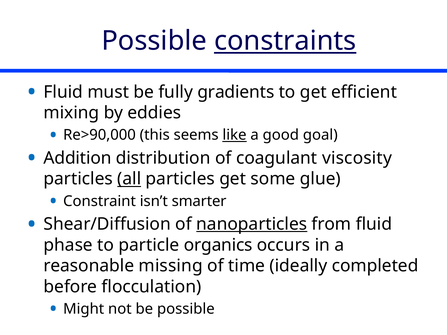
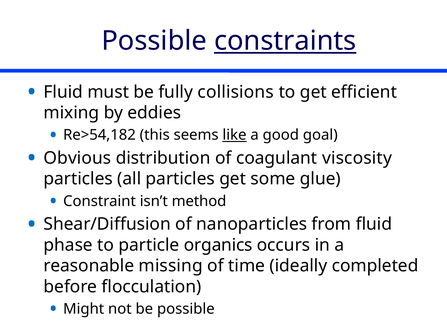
gradients: gradients -> collisions (236, 92)
Re>90,000: Re>90,000 -> Re>54,182 (99, 135)
Addition: Addition -> Obvious (77, 158)
all underline: present -> none (129, 179)
smarter: smarter -> method (199, 201)
nanoparticles underline: present -> none (252, 224)
